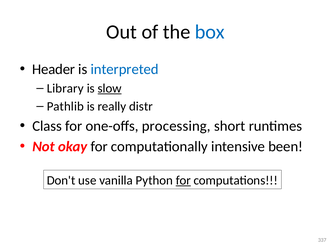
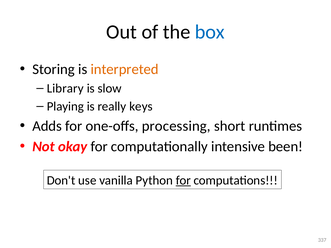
Header: Header -> Storing (54, 69)
interpreted colour: blue -> orange (125, 69)
slow underline: present -> none (110, 88)
Pathlib: Pathlib -> Playing (65, 106)
distr: distr -> keys (141, 106)
Class: Class -> Adds (47, 126)
